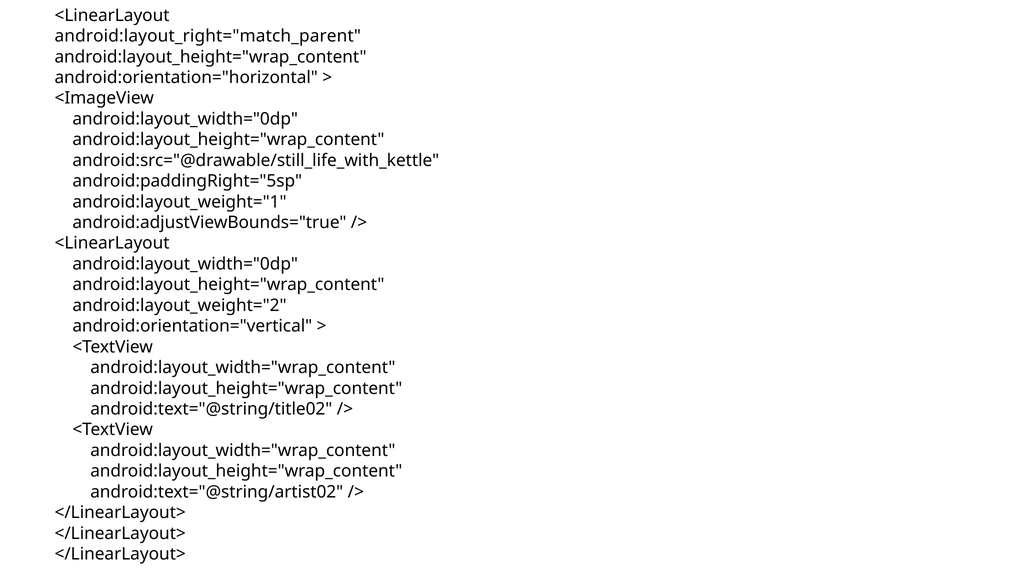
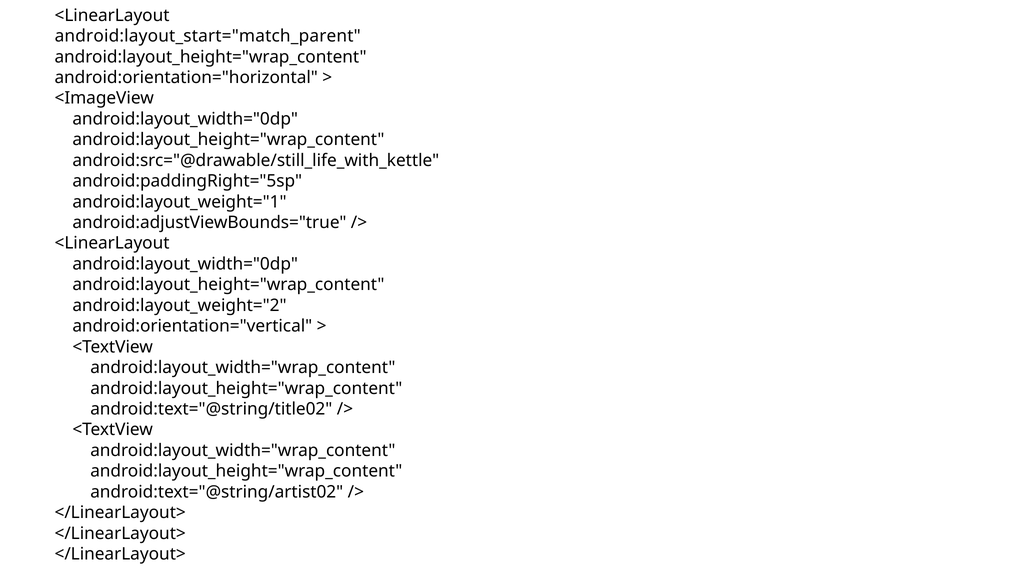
android:layout_right="match_parent: android:layout_right="match_parent -> android:layout_start="match_parent (208, 36)
